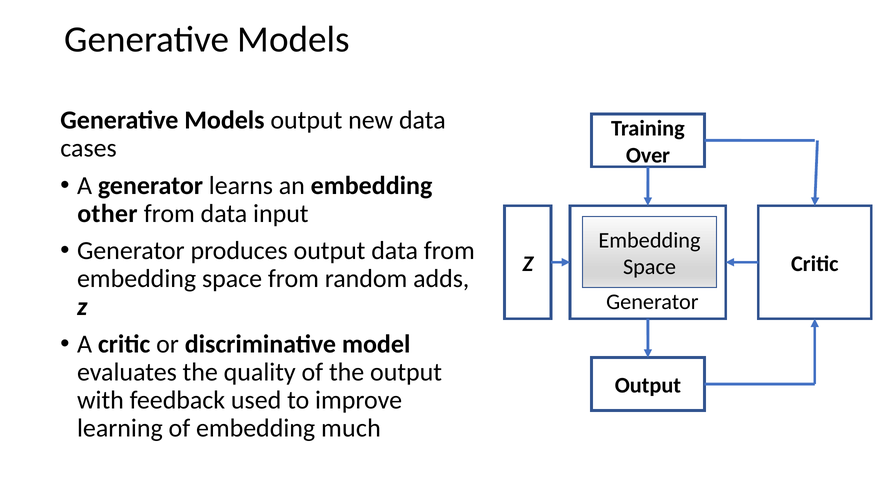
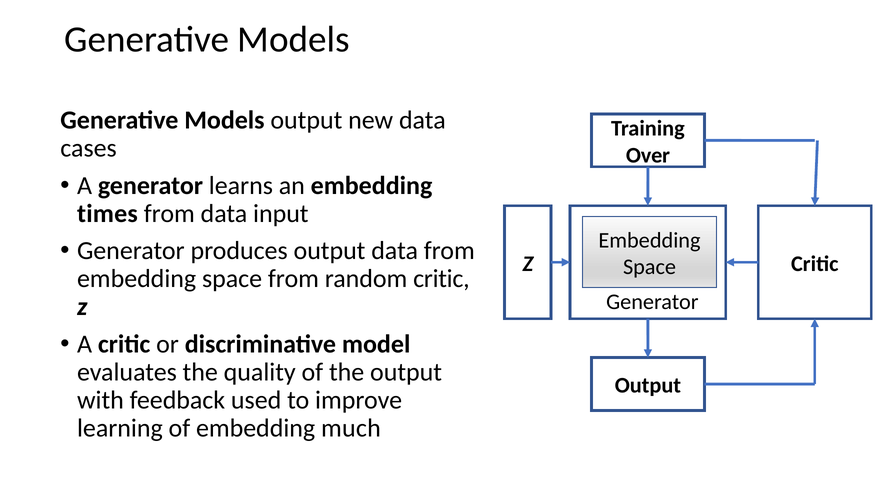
other: other -> times (107, 214)
random adds: adds -> critic (441, 279)
